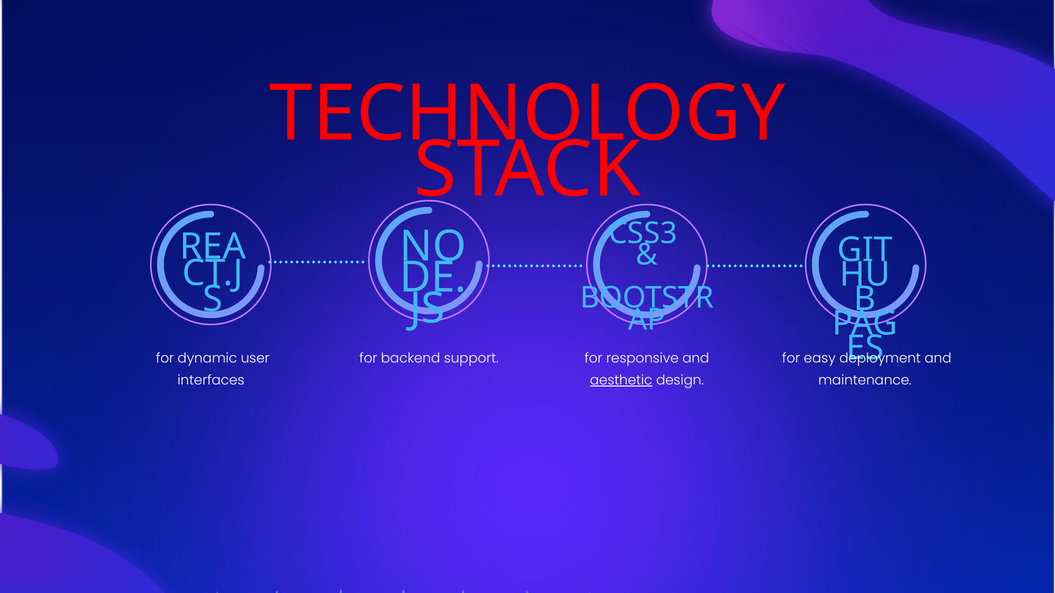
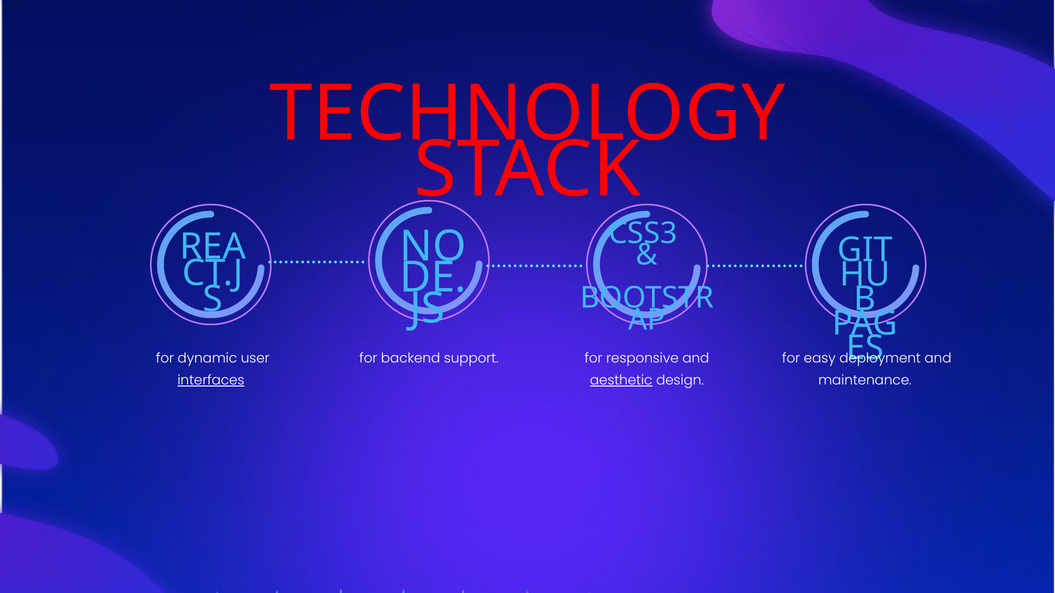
interfaces underline: none -> present (211, 381)
